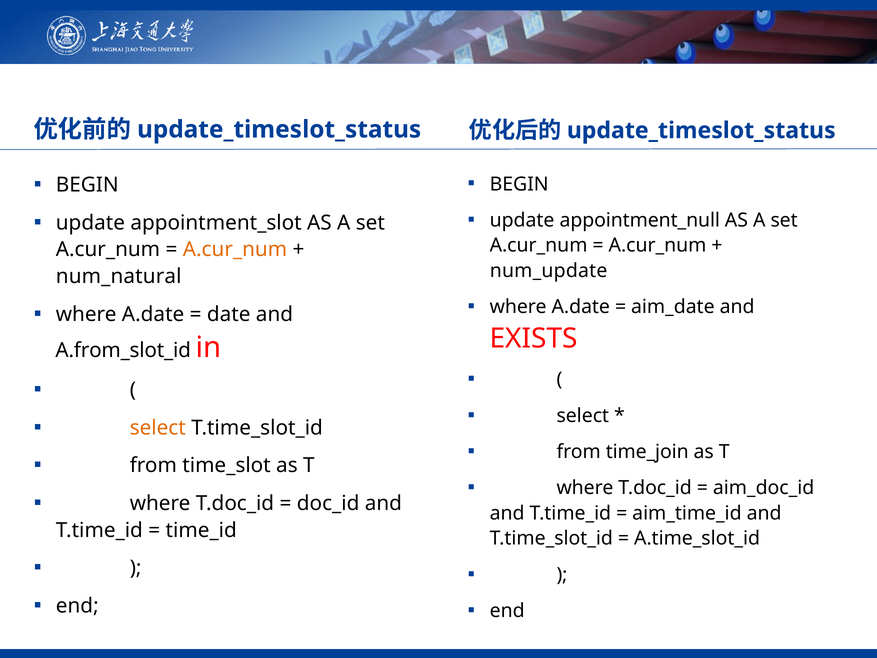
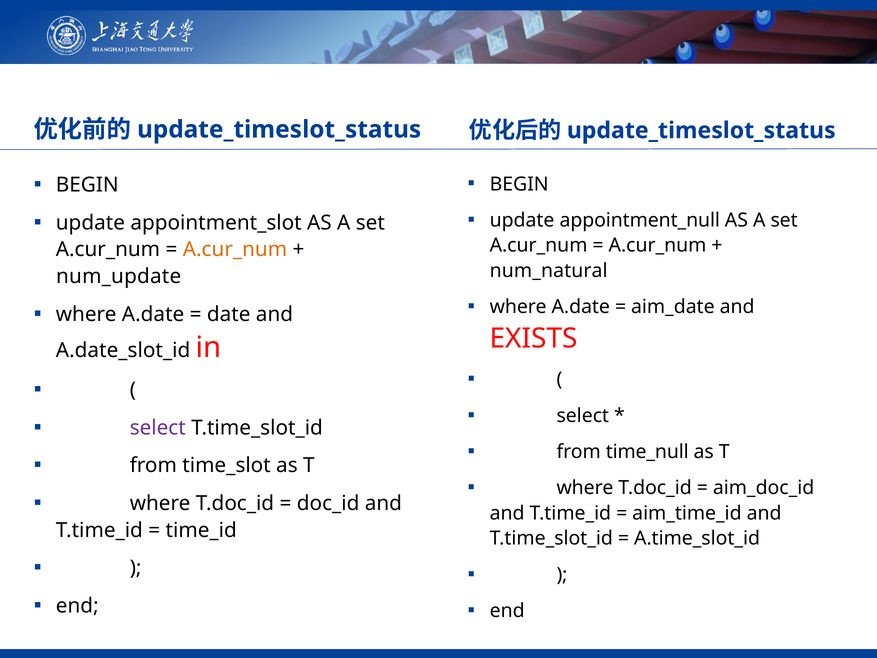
num_update: num_update -> num_natural (549, 271)
num_natural: num_natural -> num_update (119, 276)
A.from_slot_id: A.from_slot_id -> A.date_slot_id (123, 350)
select colour: orange -> purple (158, 428)
time_join: time_join -> time_null (647, 452)
